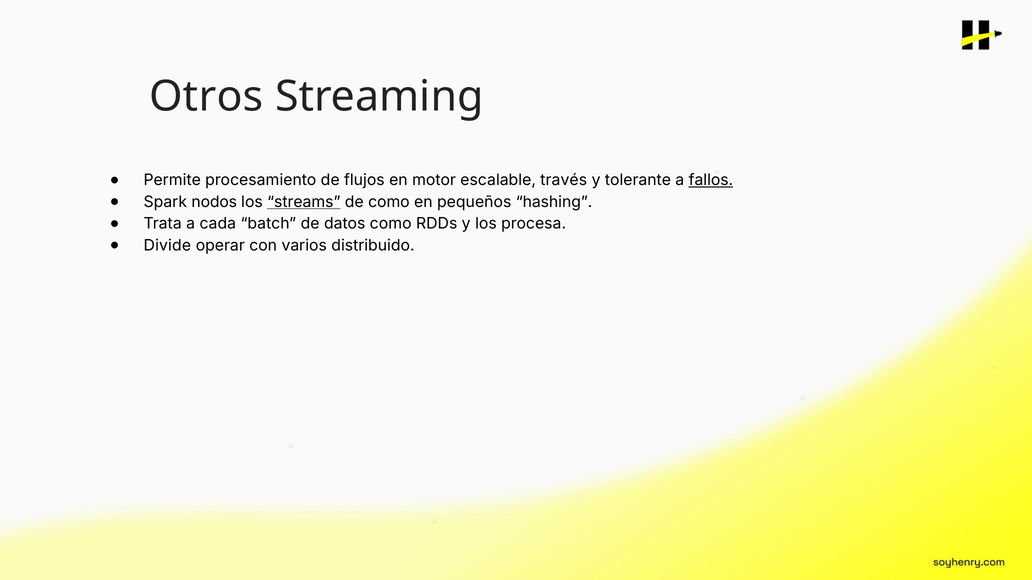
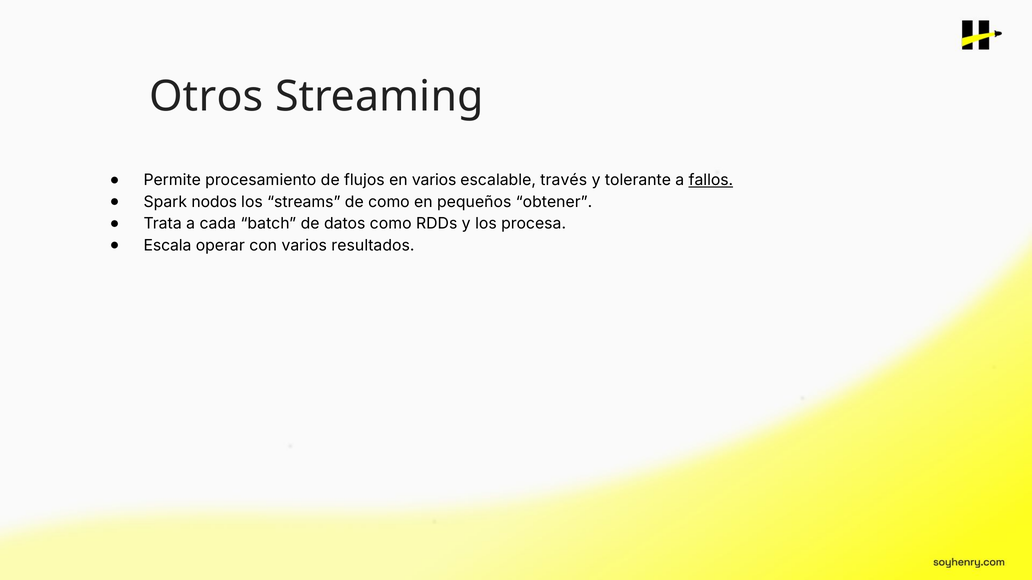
en motor: motor -> varios (434, 180)
streams underline: present -> none (304, 202)
hashing: hashing -> obtener (554, 202)
Divide: Divide -> Escala (167, 246)
distribuido: distribuido -> resultados (373, 246)
